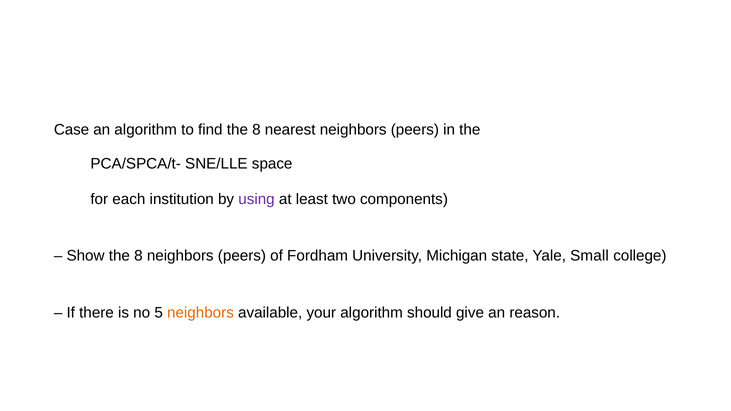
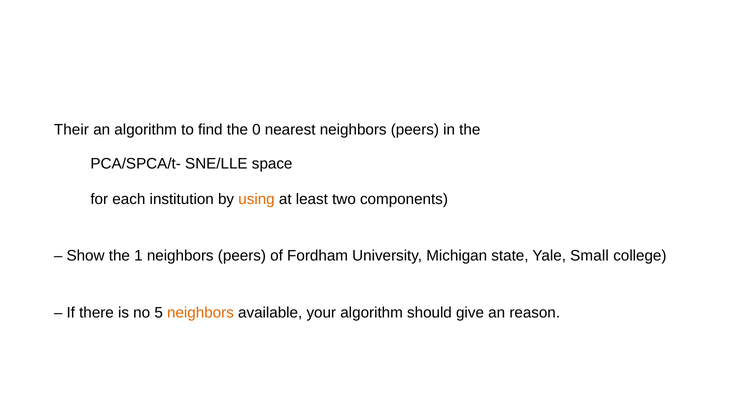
Case: Case -> Their (71, 130)
find the 8: 8 -> 0 (256, 130)
using colour: purple -> orange (257, 199)
Show the 8: 8 -> 1 (138, 256)
